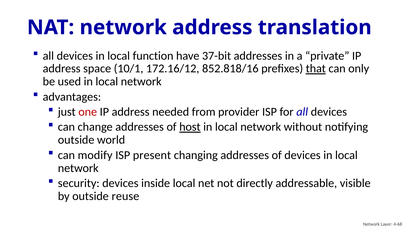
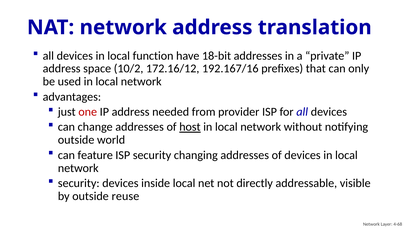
37-bit: 37-bit -> 18-bit (217, 56)
10/1: 10/1 -> 10/2 (129, 69)
852.818/16: 852.818/16 -> 192.167/16 (230, 69)
that underline: present -> none (316, 69)
modify: modify -> feature (95, 155)
ISP present: present -> security (152, 155)
